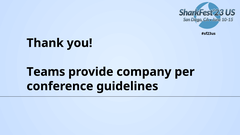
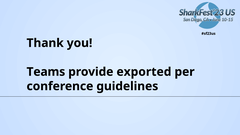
company: company -> exported (144, 72)
